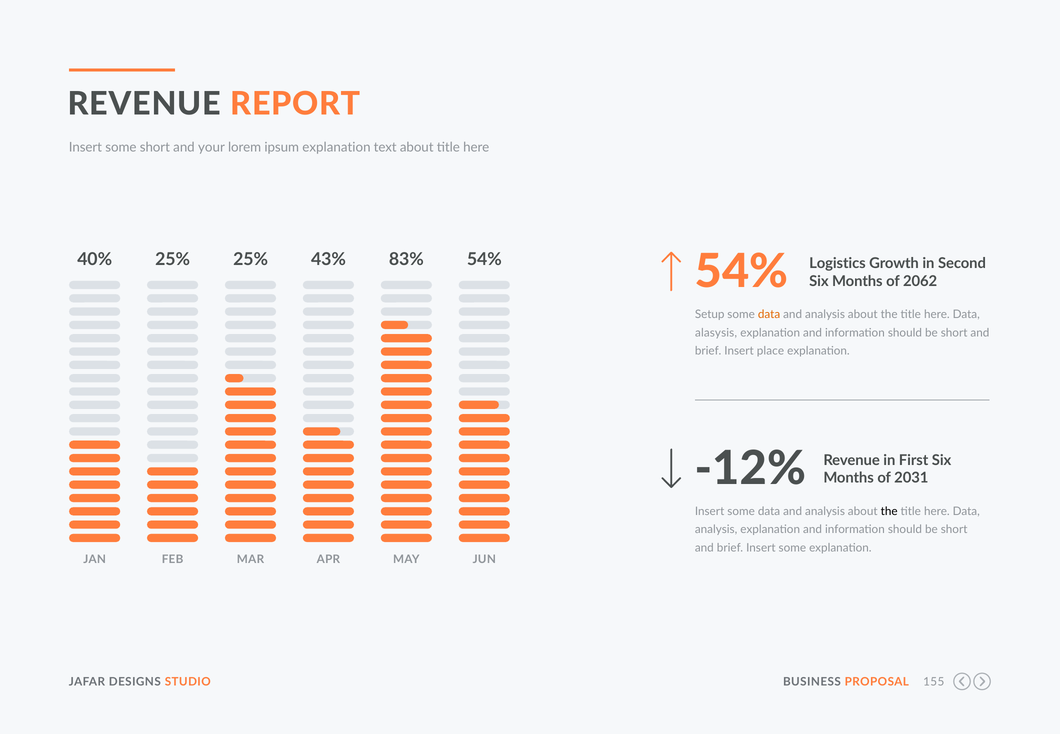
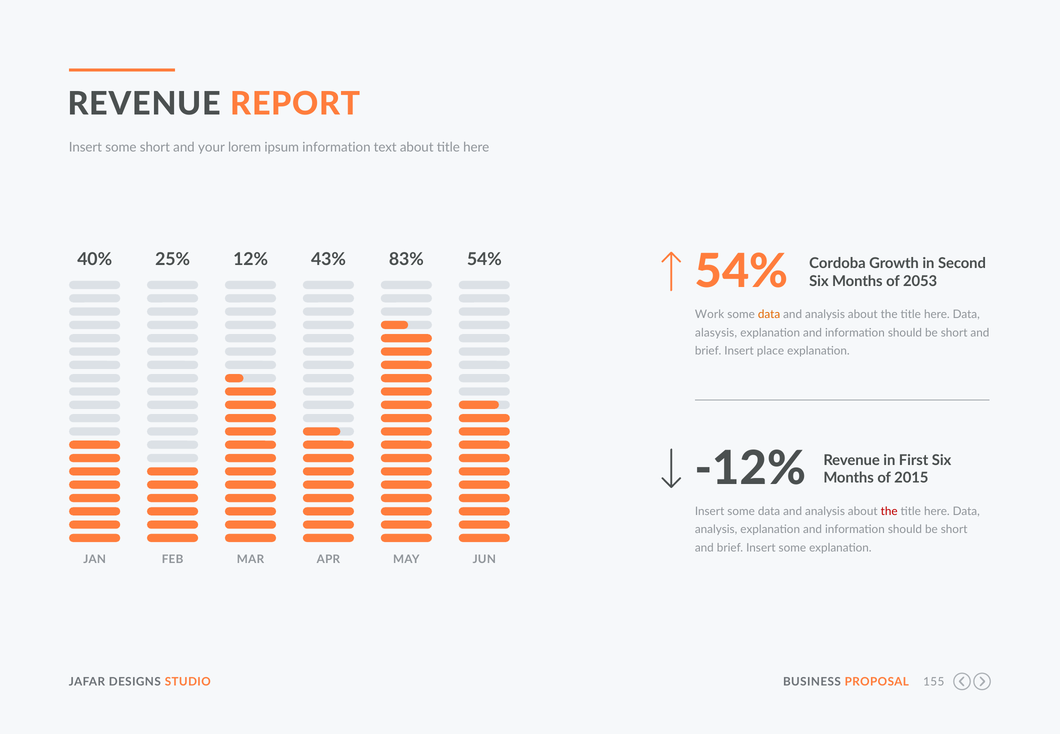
ipsum explanation: explanation -> information (336, 147)
25%: 25% -> 12% (251, 260)
Logistics: Logistics -> Cordoba (837, 263)
2062: 2062 -> 2053 (920, 281)
Setup: Setup -> Work (710, 314)
2031: 2031 -> 2015 (911, 478)
the colour: black -> red (889, 511)
